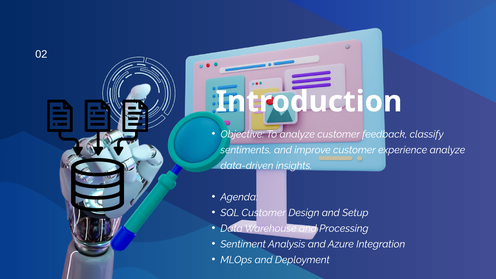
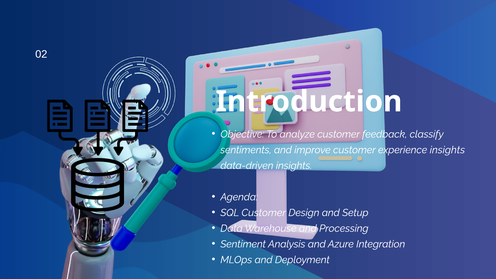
experience analyze: analyze -> insights (447, 150)
